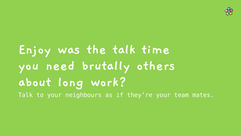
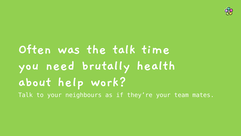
Enjoy: Enjoy -> Often (35, 49)
others: others -> health (156, 65)
long: long -> help (71, 81)
